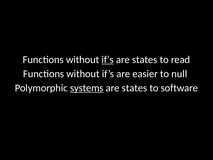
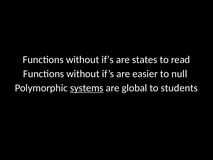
if’s underline: present -> none (108, 60)
states: states -> global (134, 88)
software: software -> students (179, 88)
